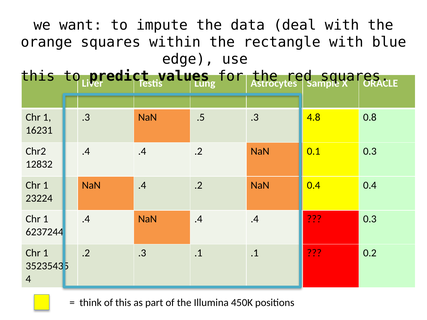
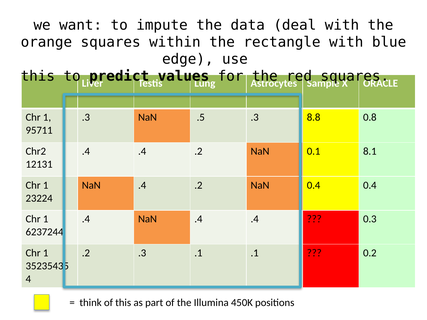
4.8: 4.8 -> 8.8 (314, 117)
16231: 16231 -> 95711 (39, 130)
0.1 0.3: 0.3 -> 8.1 (370, 151)
12832: 12832 -> 12131 (39, 164)
